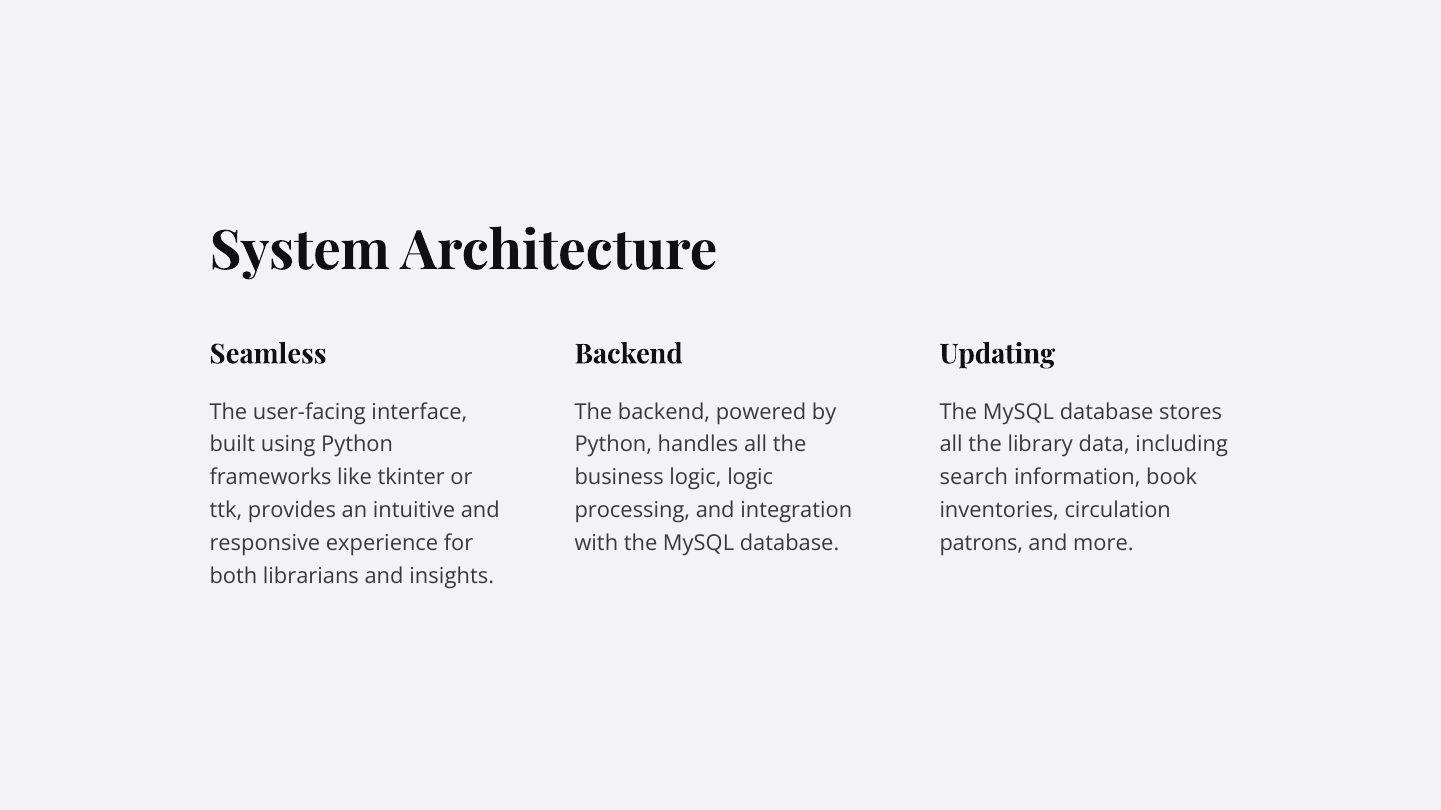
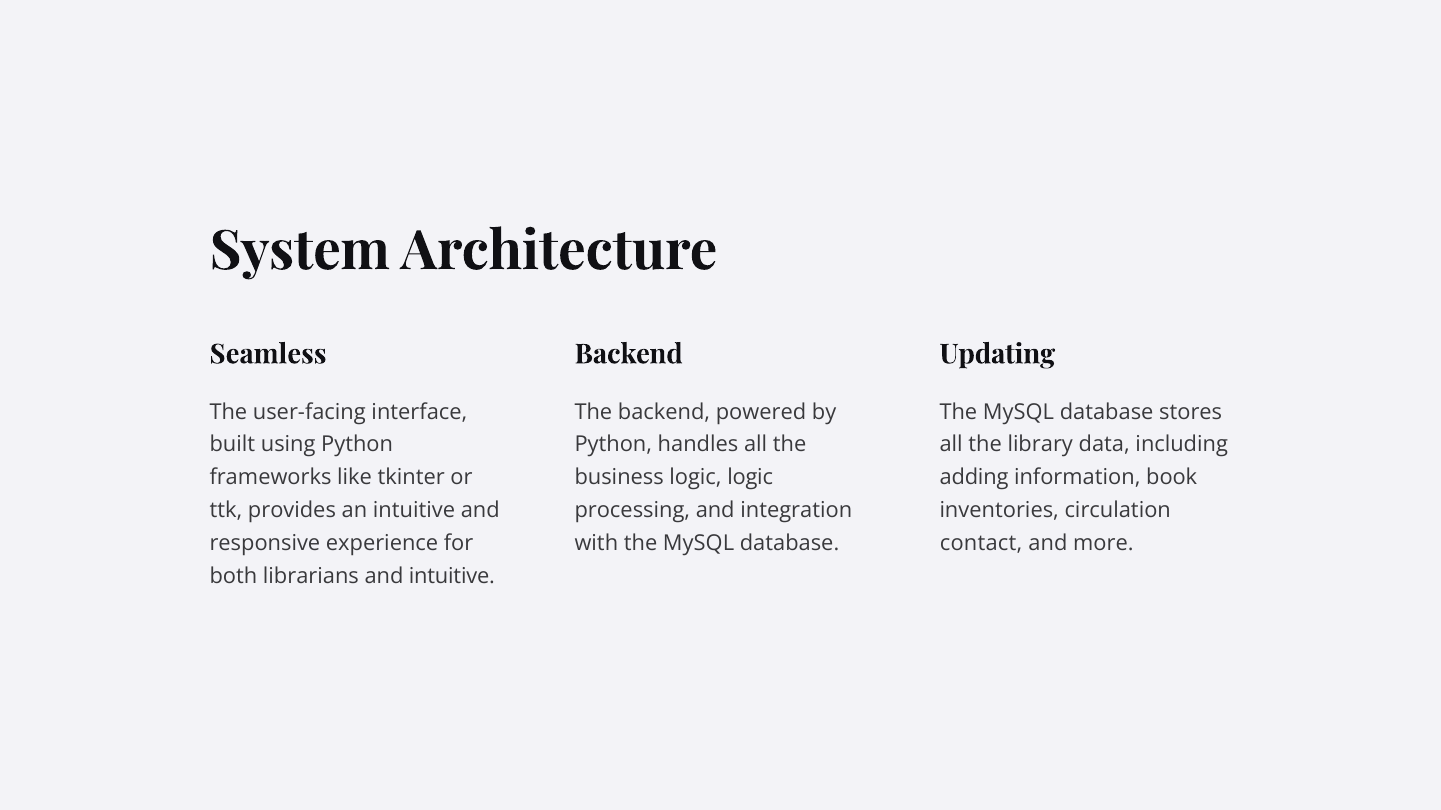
search: search -> adding (974, 478)
patrons: patrons -> contact (981, 544)
and insights: insights -> intuitive (452, 576)
